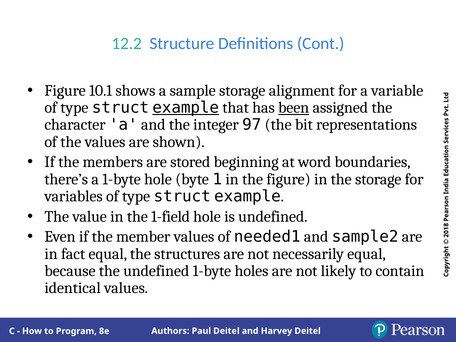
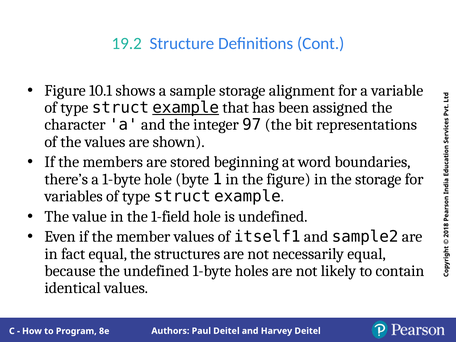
12.2: 12.2 -> 19.2 (127, 43)
been underline: present -> none (294, 108)
needed1: needed1 -> itself1 (267, 237)
